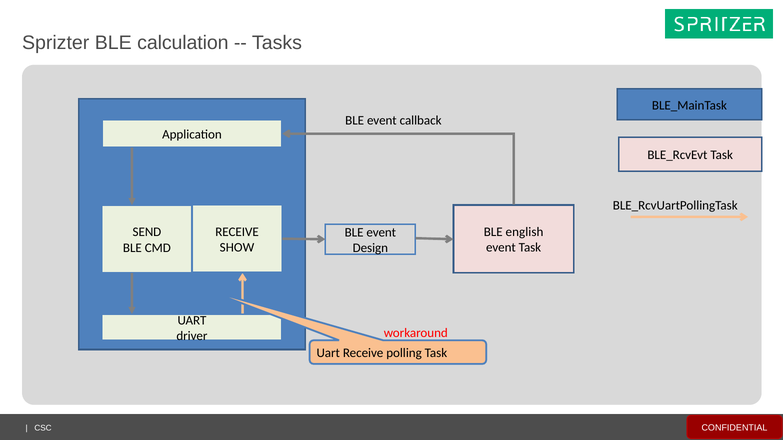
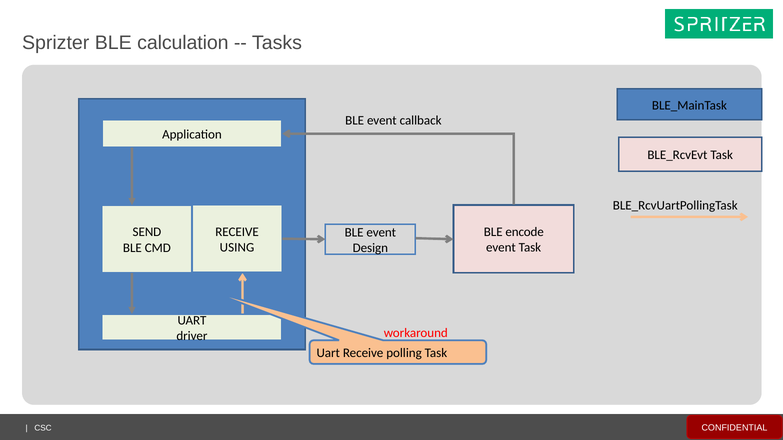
english: english -> encode (525, 232)
SHOW: SHOW -> USING (237, 248)
